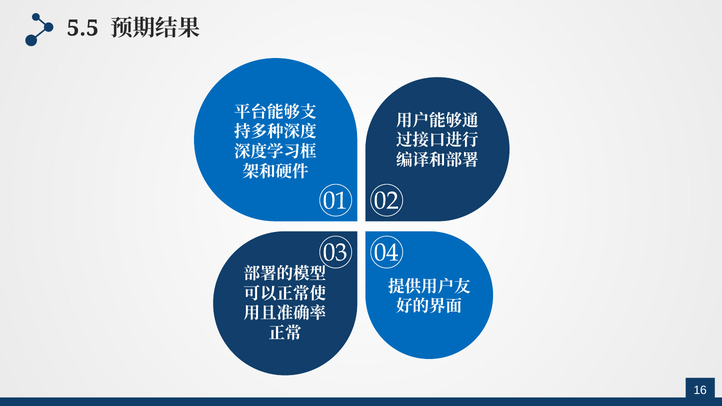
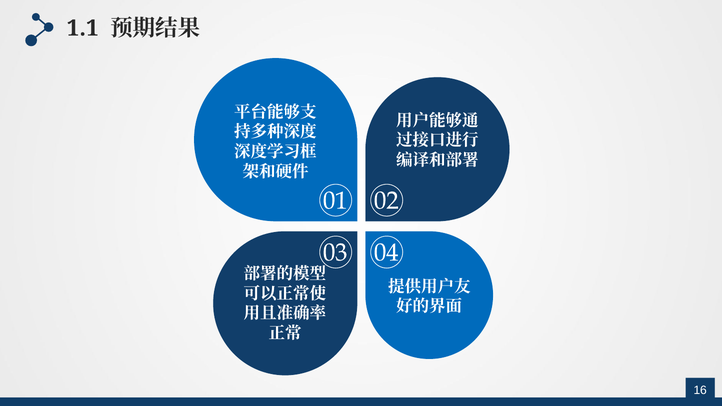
5.5: 5.5 -> 1.1 (83, 28)
